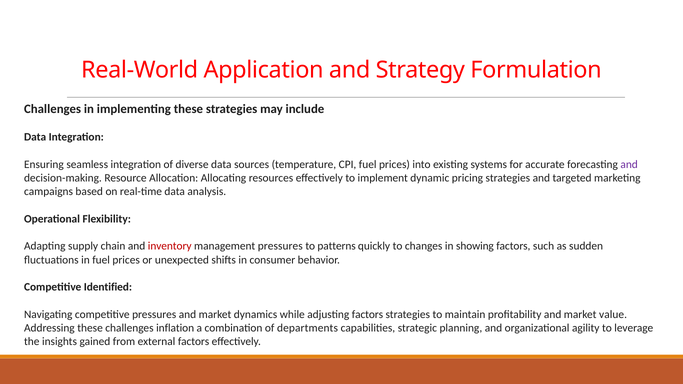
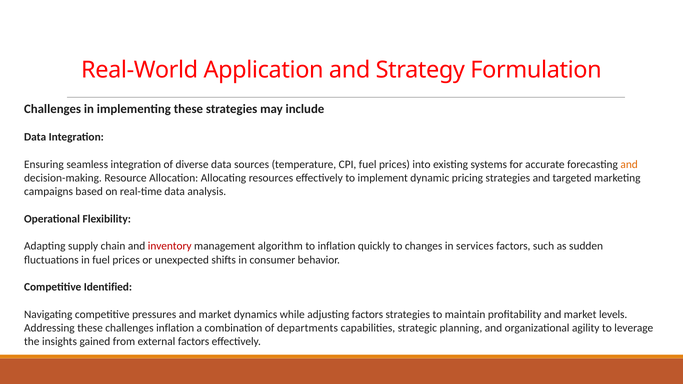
and colour: purple -> orange (629, 164)
management pressures: pressures -> algorithm (280, 246)
to patterns: patterns -> inflation (337, 246)
showing: showing -> services (475, 246)
value: value -> levels (613, 315)
